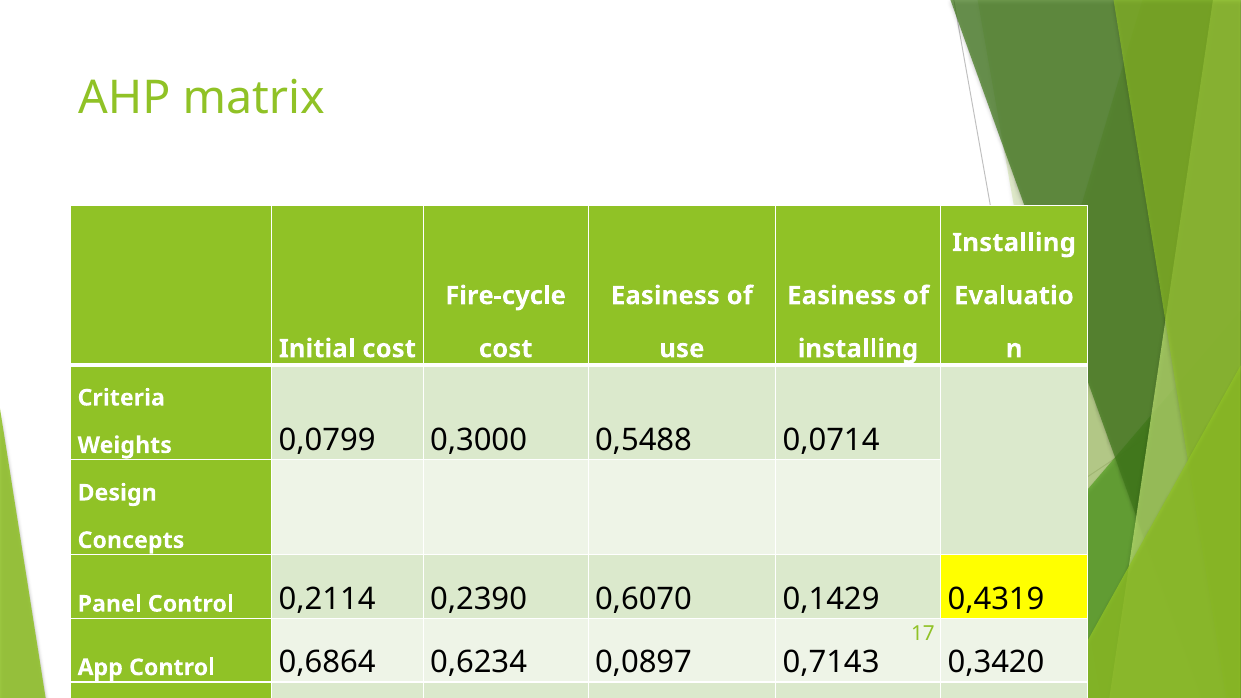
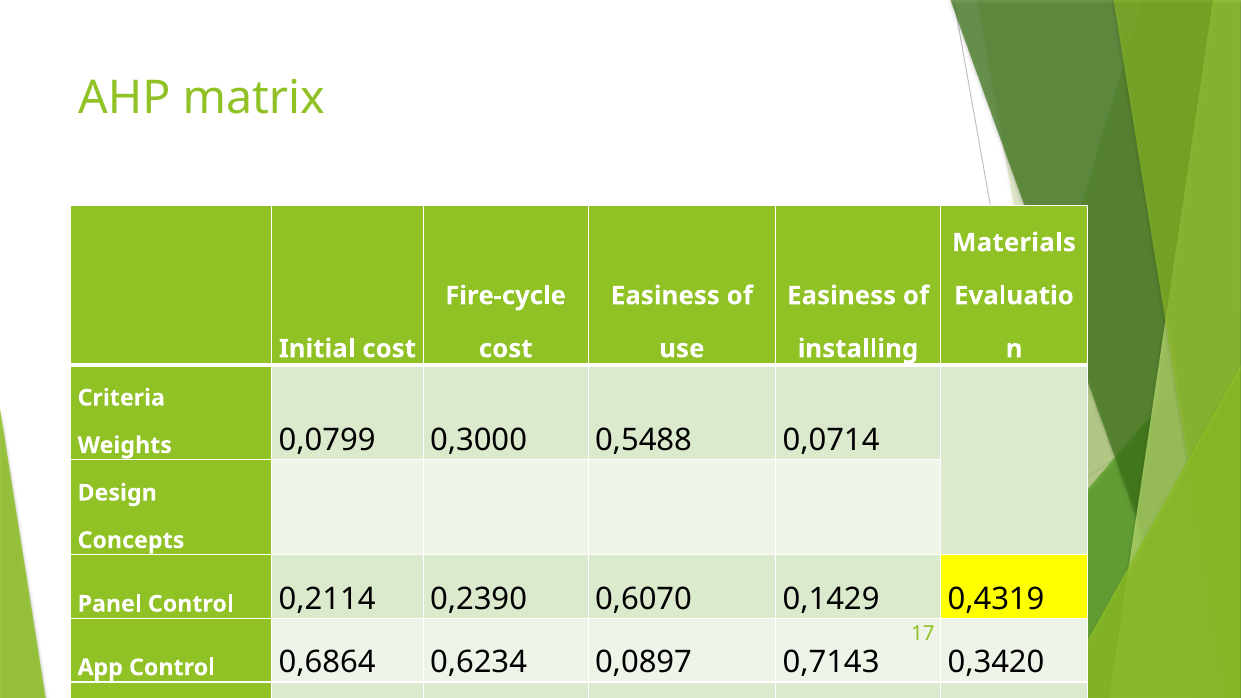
Installing: Installing -> Materials (1014, 243)
